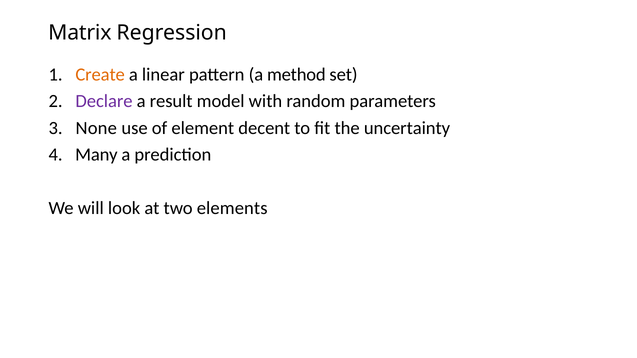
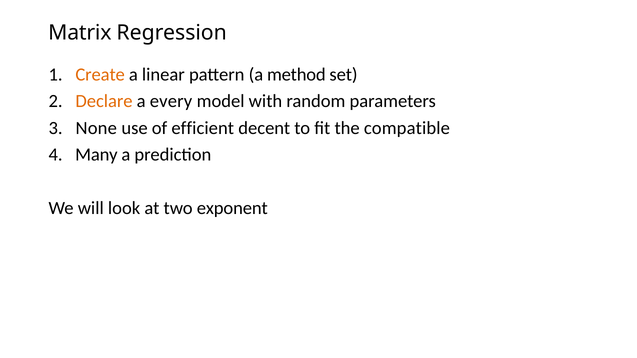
Declare colour: purple -> orange (104, 101)
result: result -> every (171, 101)
element: element -> efficient (203, 128)
uncertainty: uncertainty -> compatible (407, 128)
elements: elements -> exponent (232, 208)
